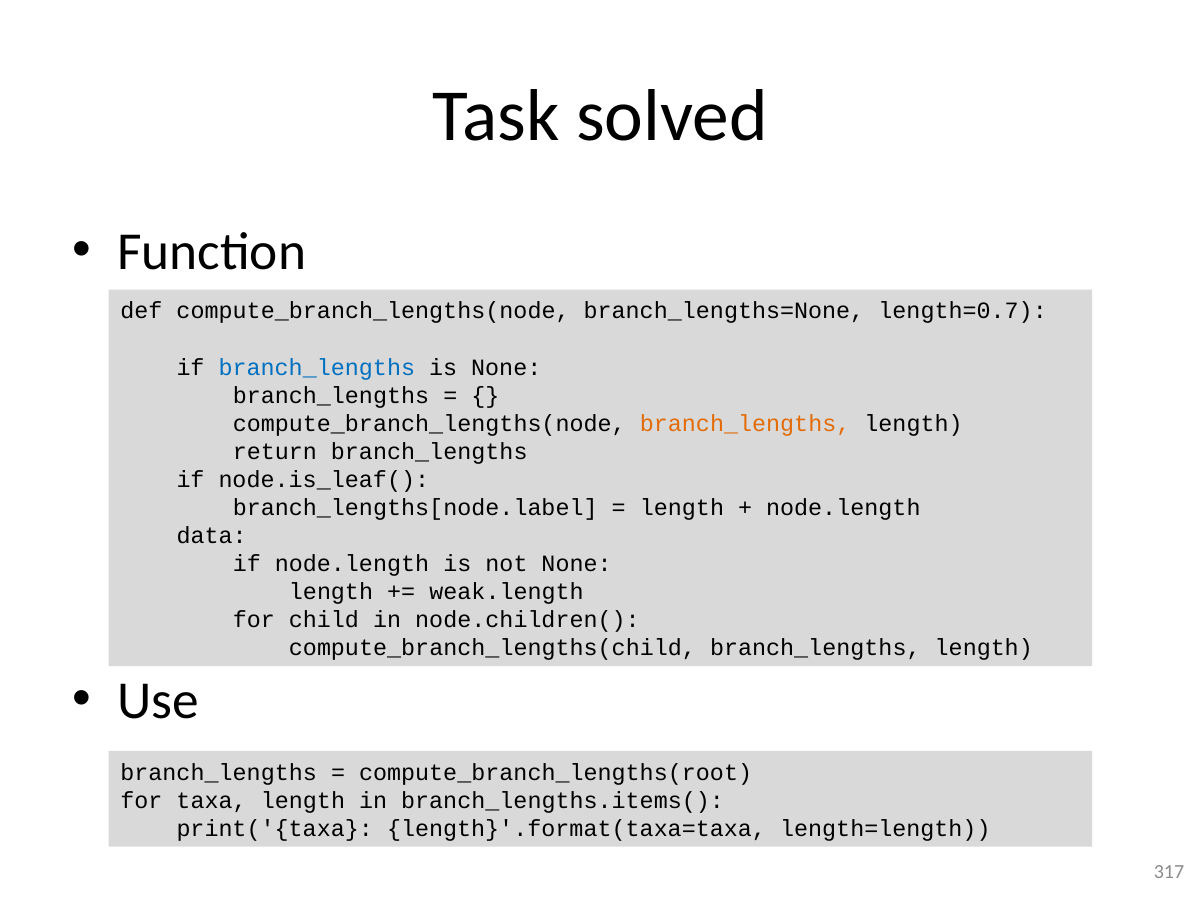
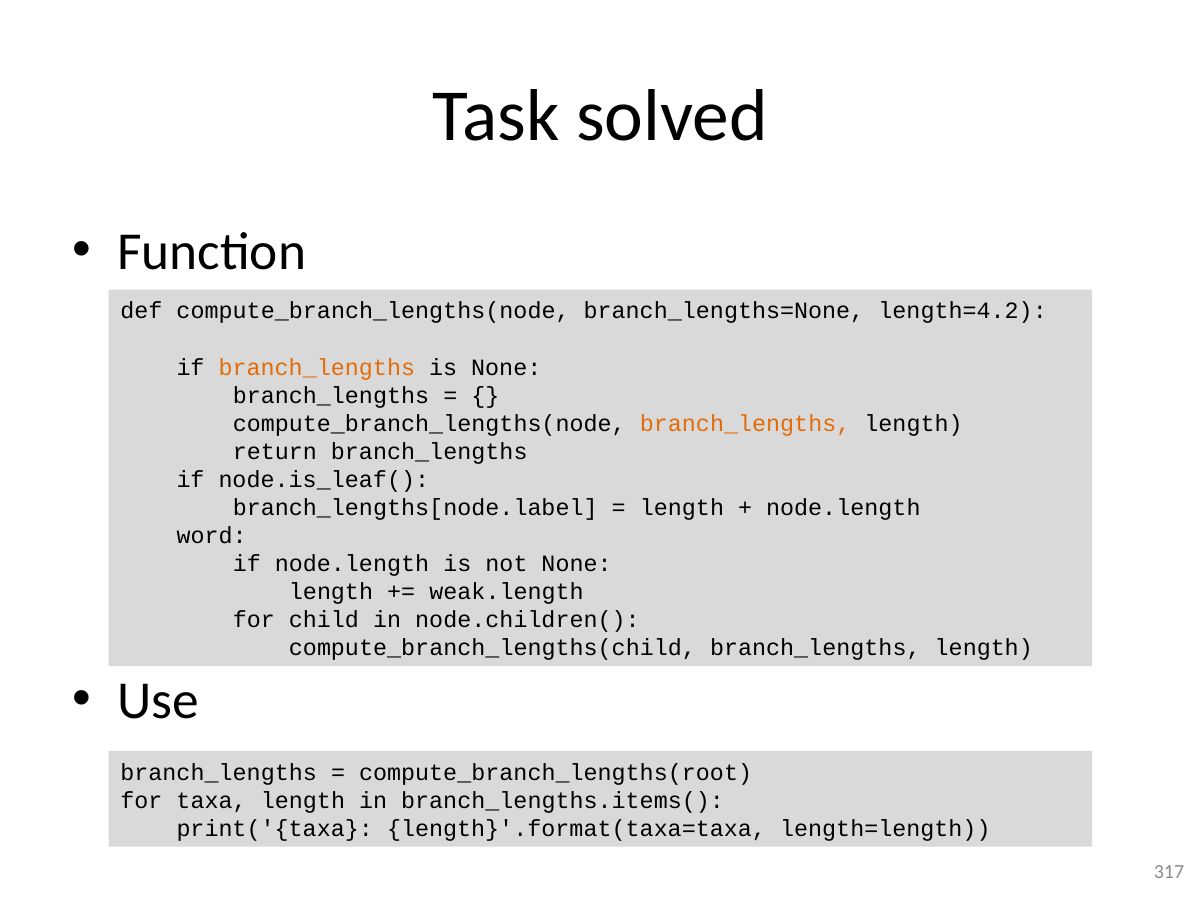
length=0.7: length=0.7 -> length=4.2 (963, 311)
branch_lengths colour: blue -> orange (317, 367)
data: data -> word (212, 535)
